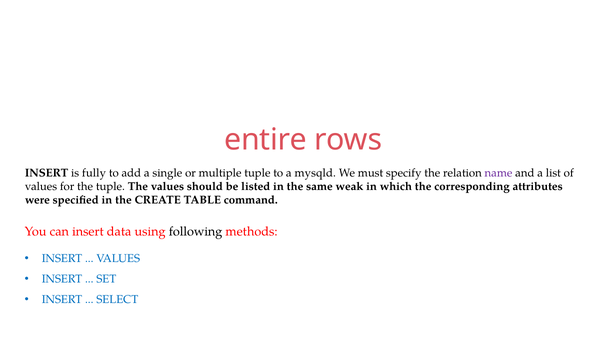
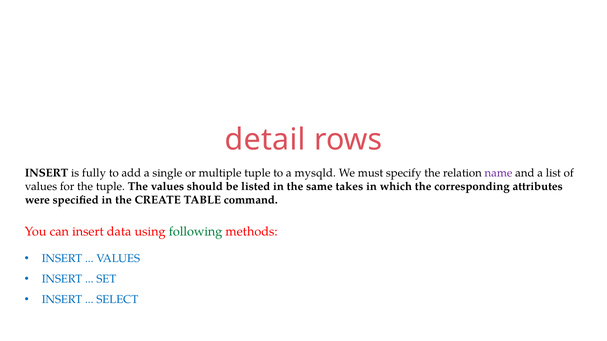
entire: entire -> detail (265, 140)
weak: weak -> takes (349, 187)
following colour: black -> green (196, 232)
